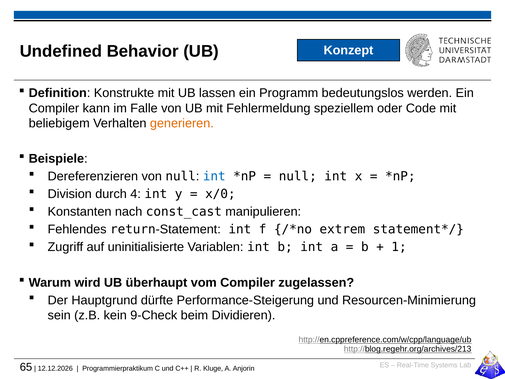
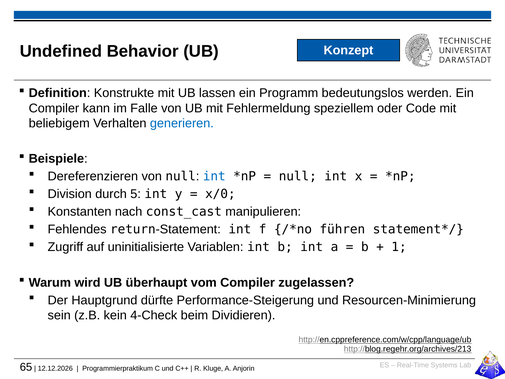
generieren colour: orange -> blue (182, 123)
4: 4 -> 5 (136, 194)
extrem: extrem -> führen (342, 229)
9-Check: 9-Check -> 4-Check (154, 315)
